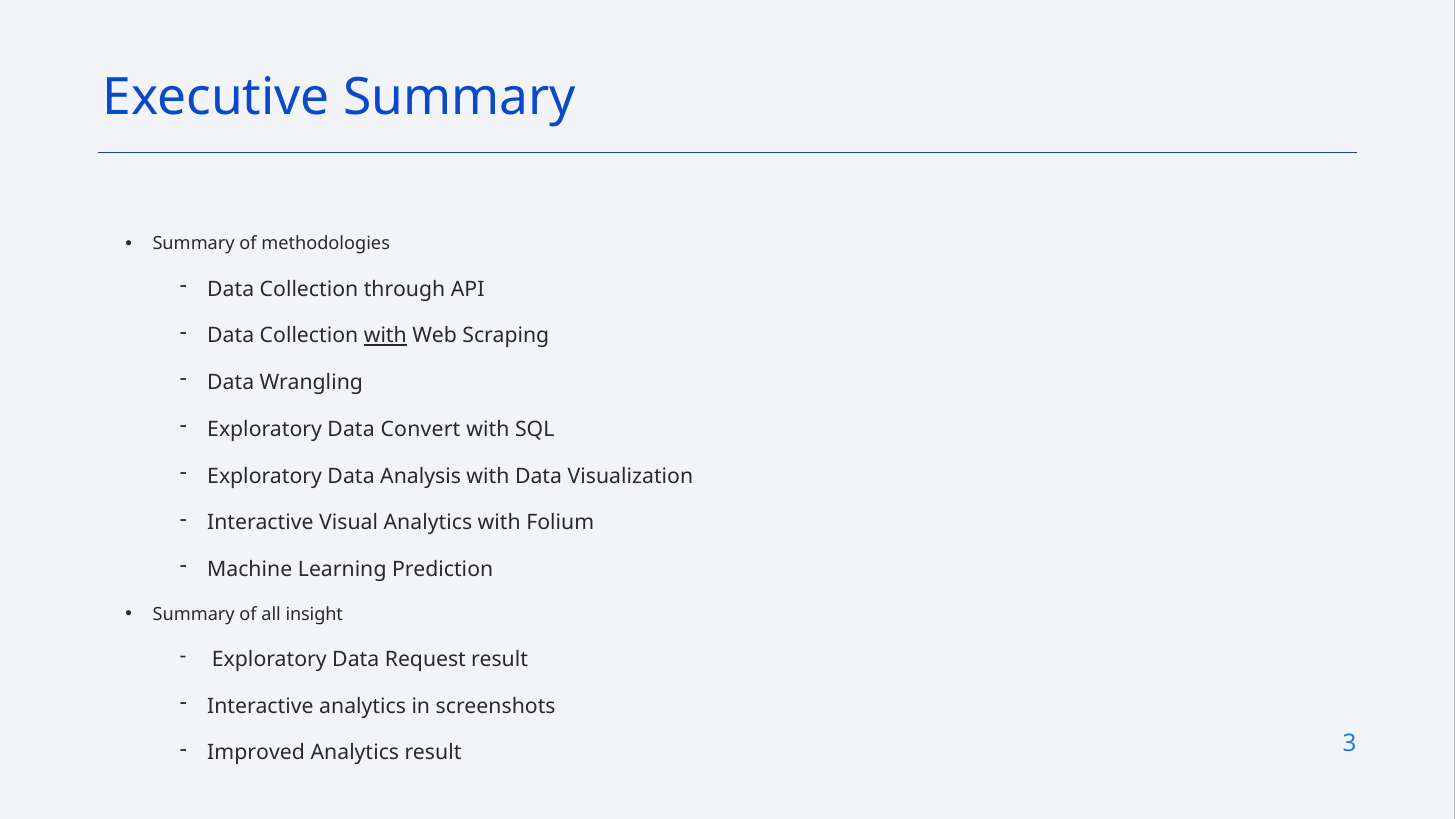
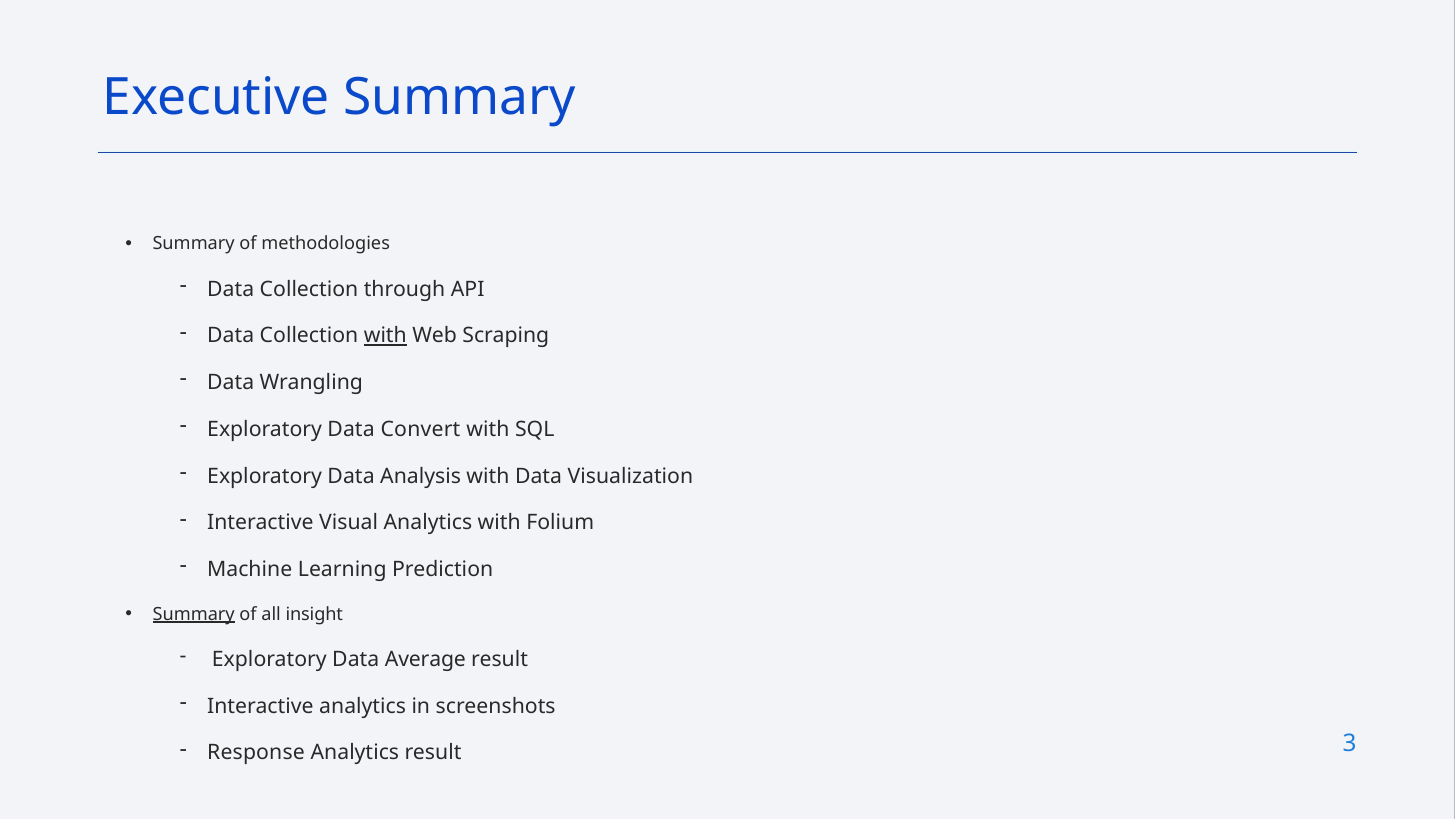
Summary underline: none -> present (194, 614)
Request: Request -> Average (425, 659)
Improved: Improved -> Response (256, 752)
